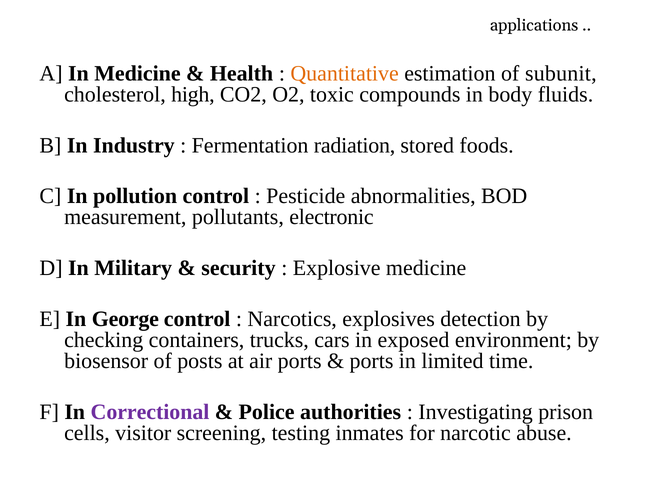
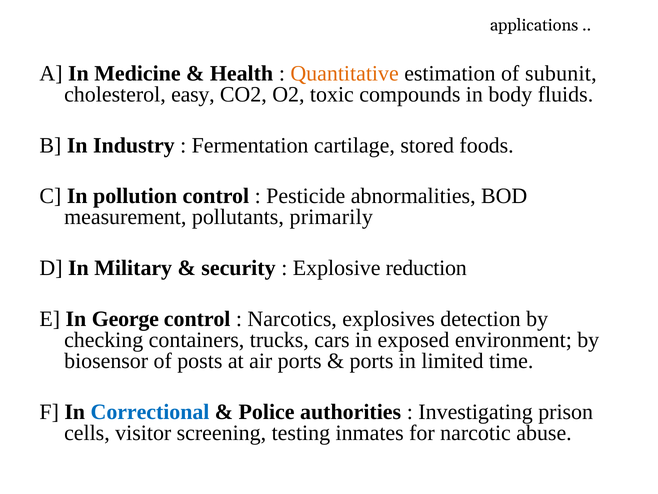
high: high -> easy (193, 94)
radiation: radiation -> cartilage (354, 145)
electronic: electronic -> primarily (331, 217)
Explosive medicine: medicine -> reduction (426, 268)
Correctional colour: purple -> blue (150, 412)
